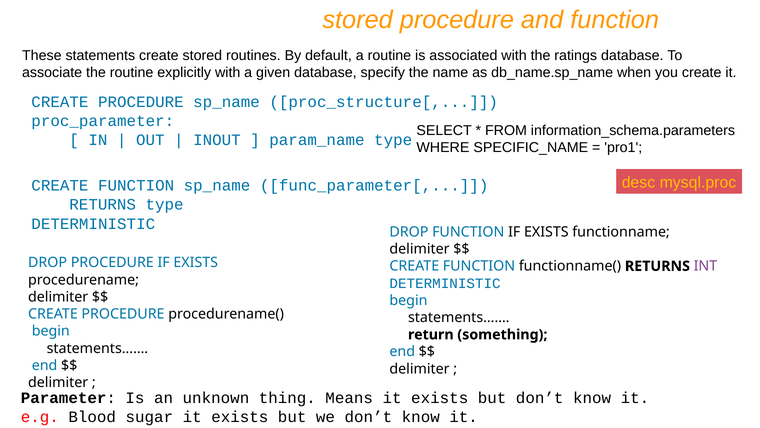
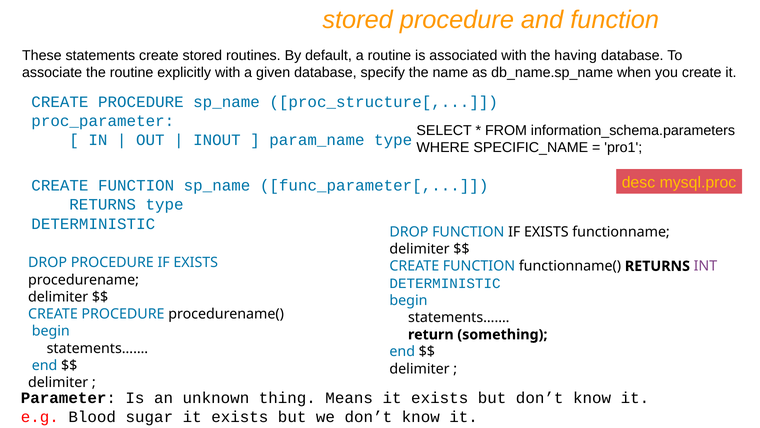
ratings: ratings -> having (576, 56)
